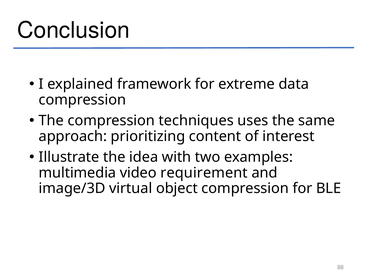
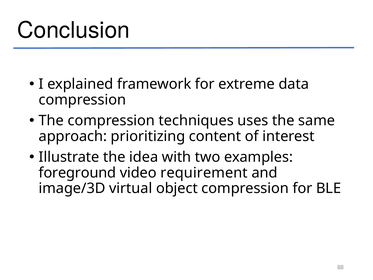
multimedia: multimedia -> foreground (77, 173)
